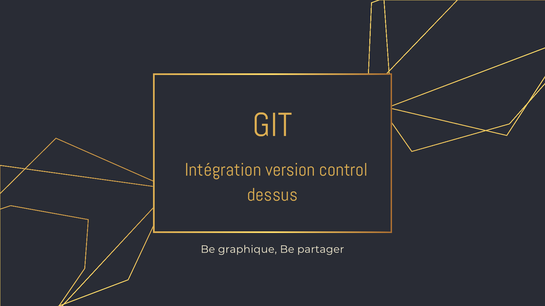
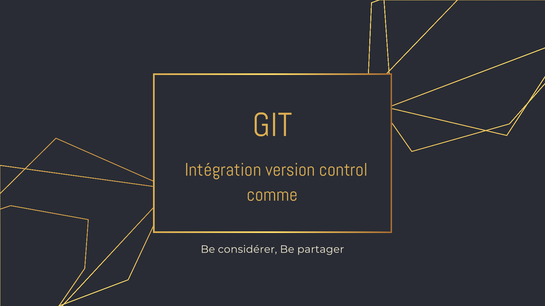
dessus: dessus -> comme (272, 195)
graphique: graphique -> considérer (247, 250)
